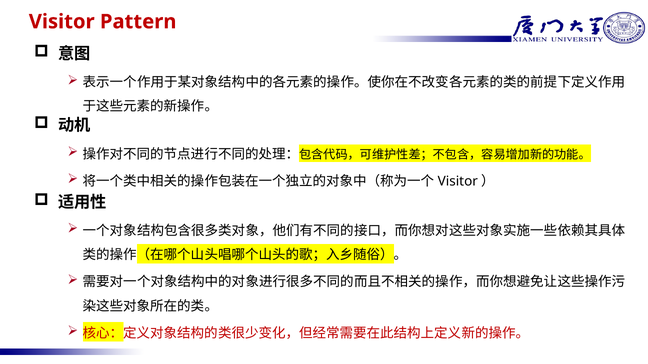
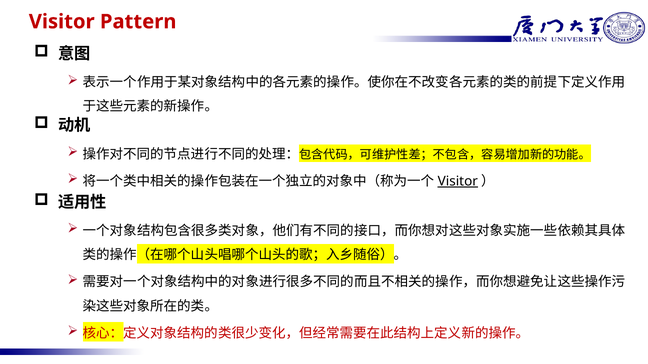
Visitor underline: none -> present (458, 181)
